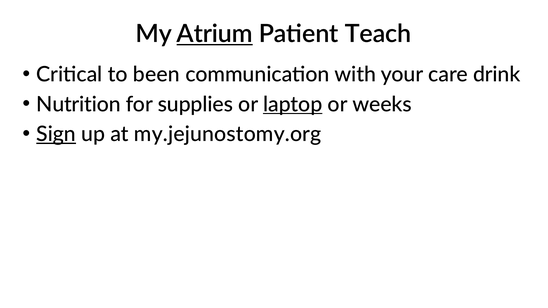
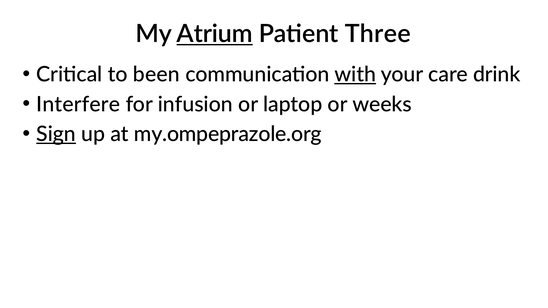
Teach: Teach -> Three (378, 34)
with underline: none -> present (355, 75)
Nutrition: Nutrition -> Interfere (78, 104)
supplies: supplies -> infusion (195, 104)
laptop underline: present -> none (293, 104)
my.jejunostomy.org: my.jejunostomy.org -> my.ompeprazole.org (228, 134)
